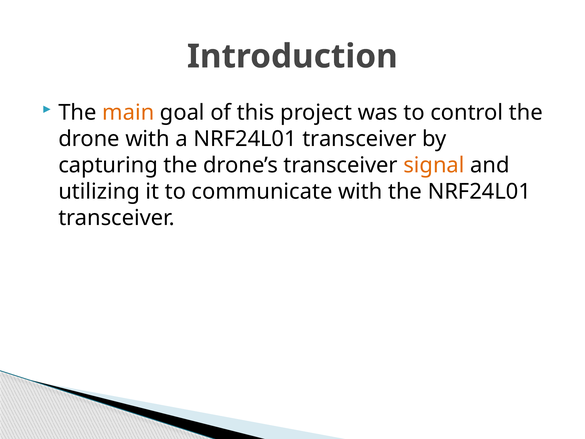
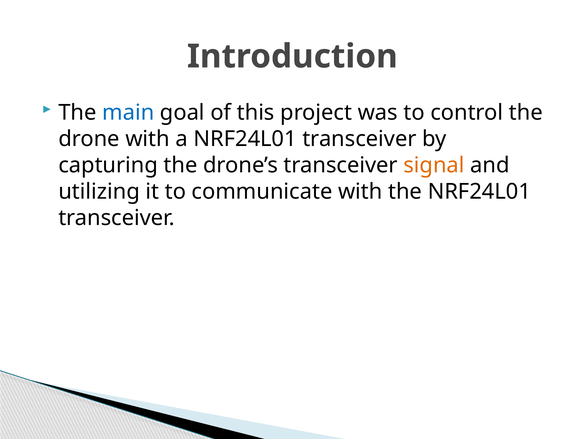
main colour: orange -> blue (128, 112)
